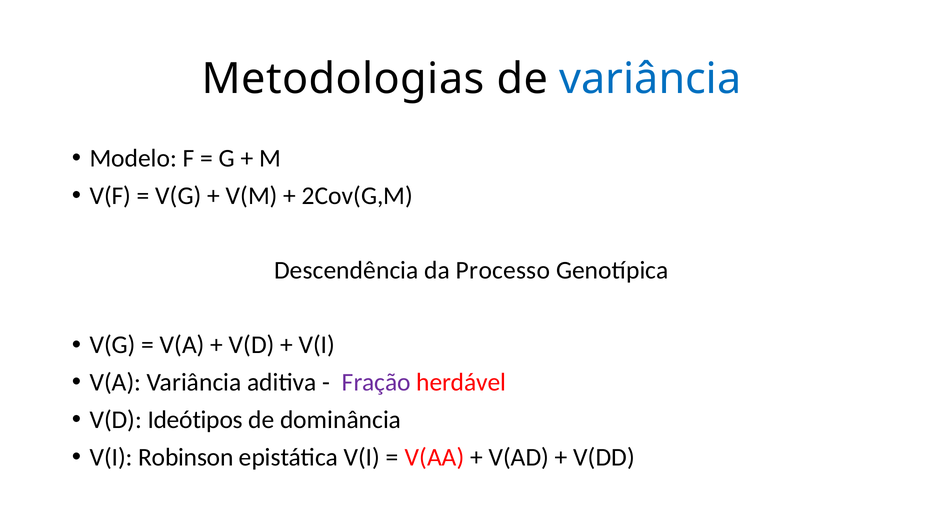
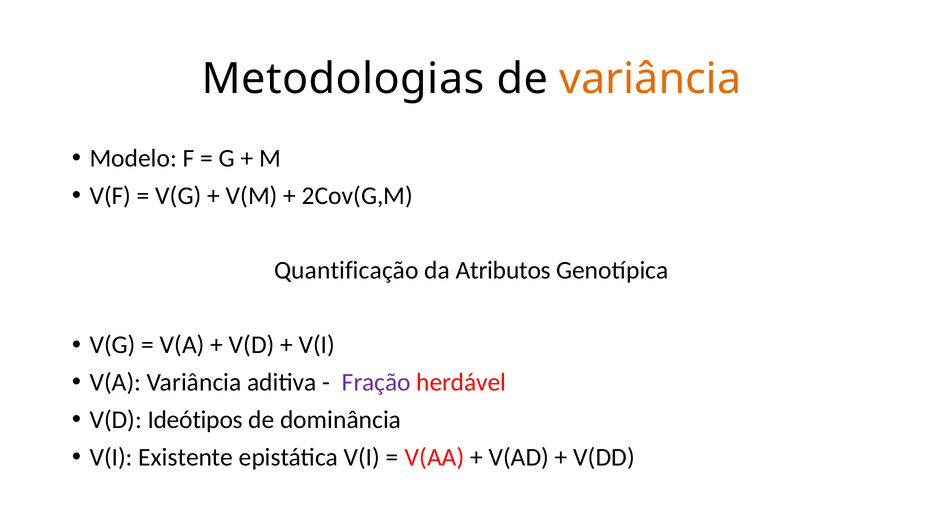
variância colour: blue -> orange (650, 79)
Descendência: Descendência -> Quantificação (346, 271)
Processo: Processo -> Atributos (503, 271)
Robinson: Robinson -> Existente (186, 458)
